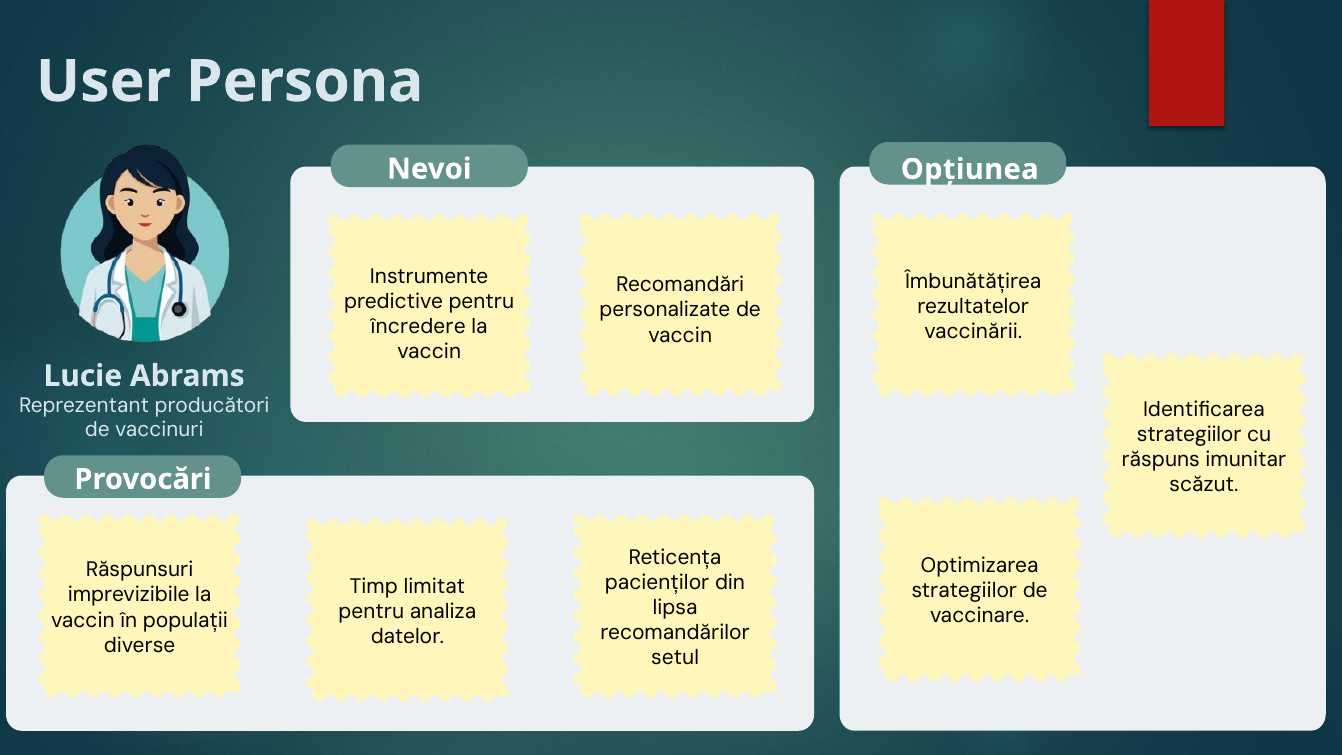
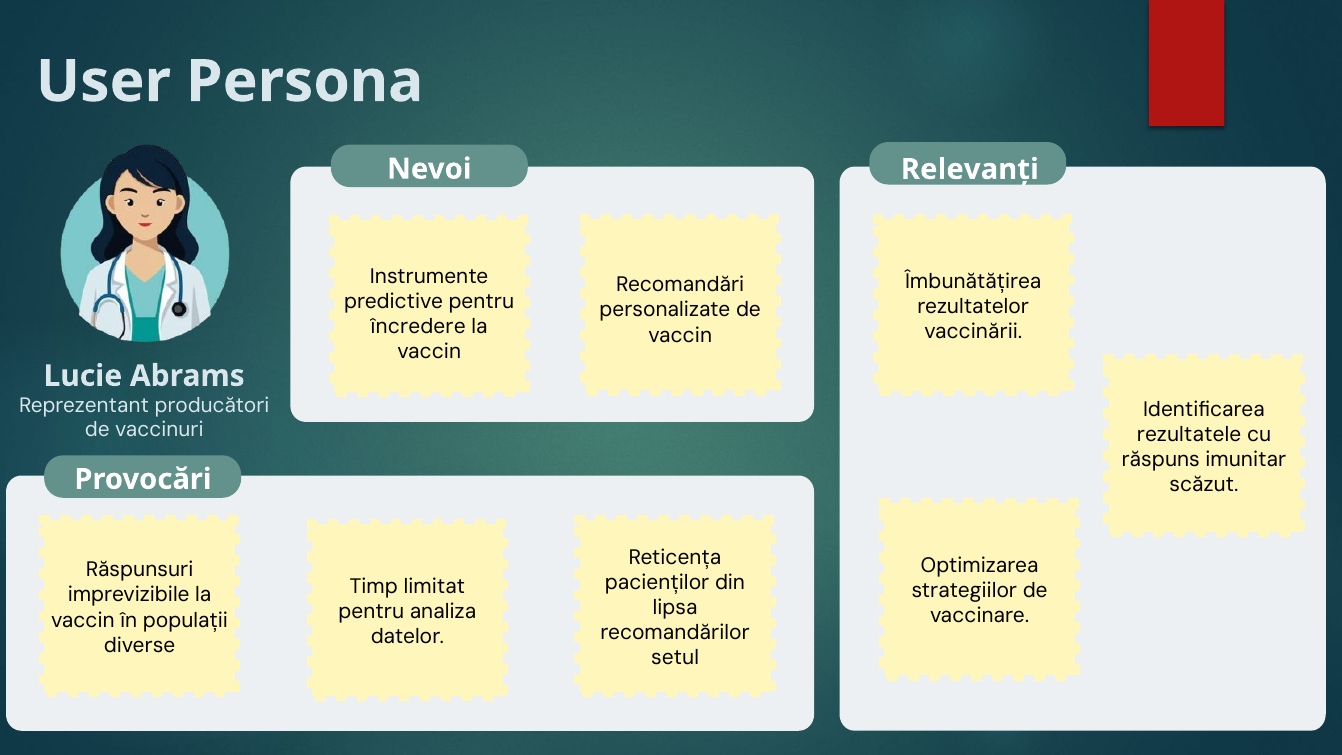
Opțiunea: Opțiunea -> Relevanți (970, 169)
strategiilor: strategiilor -> rezultatele (1189, 434)
